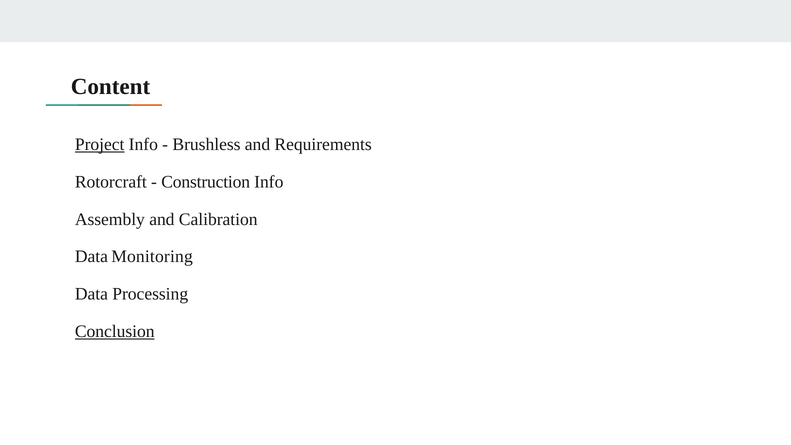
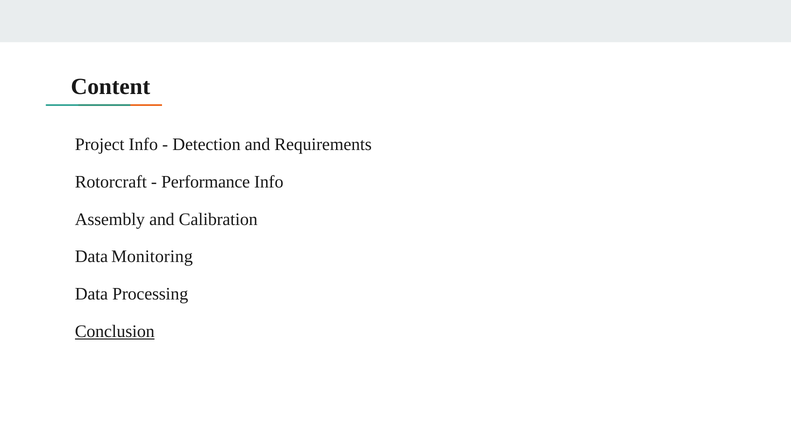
Project underline: present -> none (100, 144)
Brushless: Brushless -> Detection (207, 144)
Construction: Construction -> Performance (206, 182)
